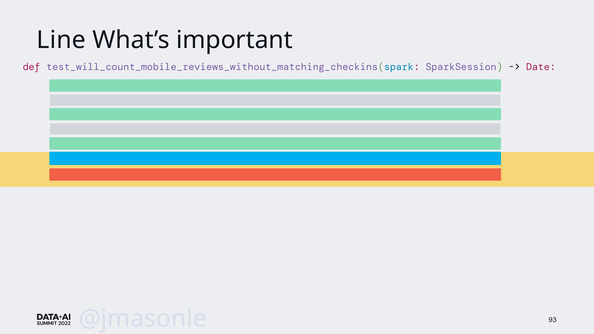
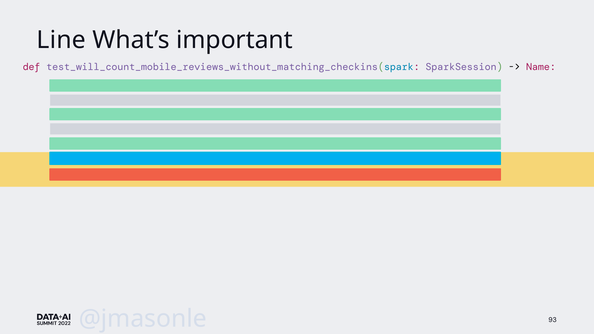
Date: Date -> Name (541, 67)
